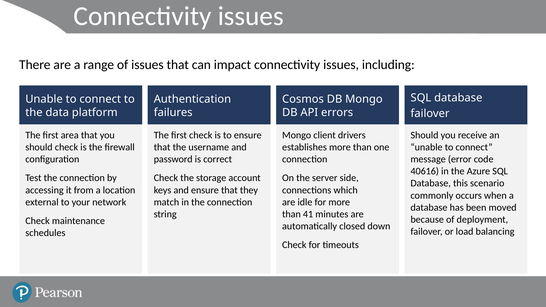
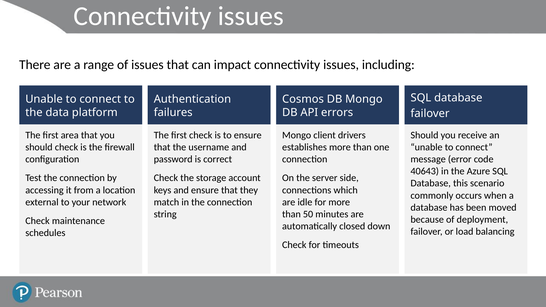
40616: 40616 -> 40643 (425, 171)
41: 41 -> 50 (308, 214)
